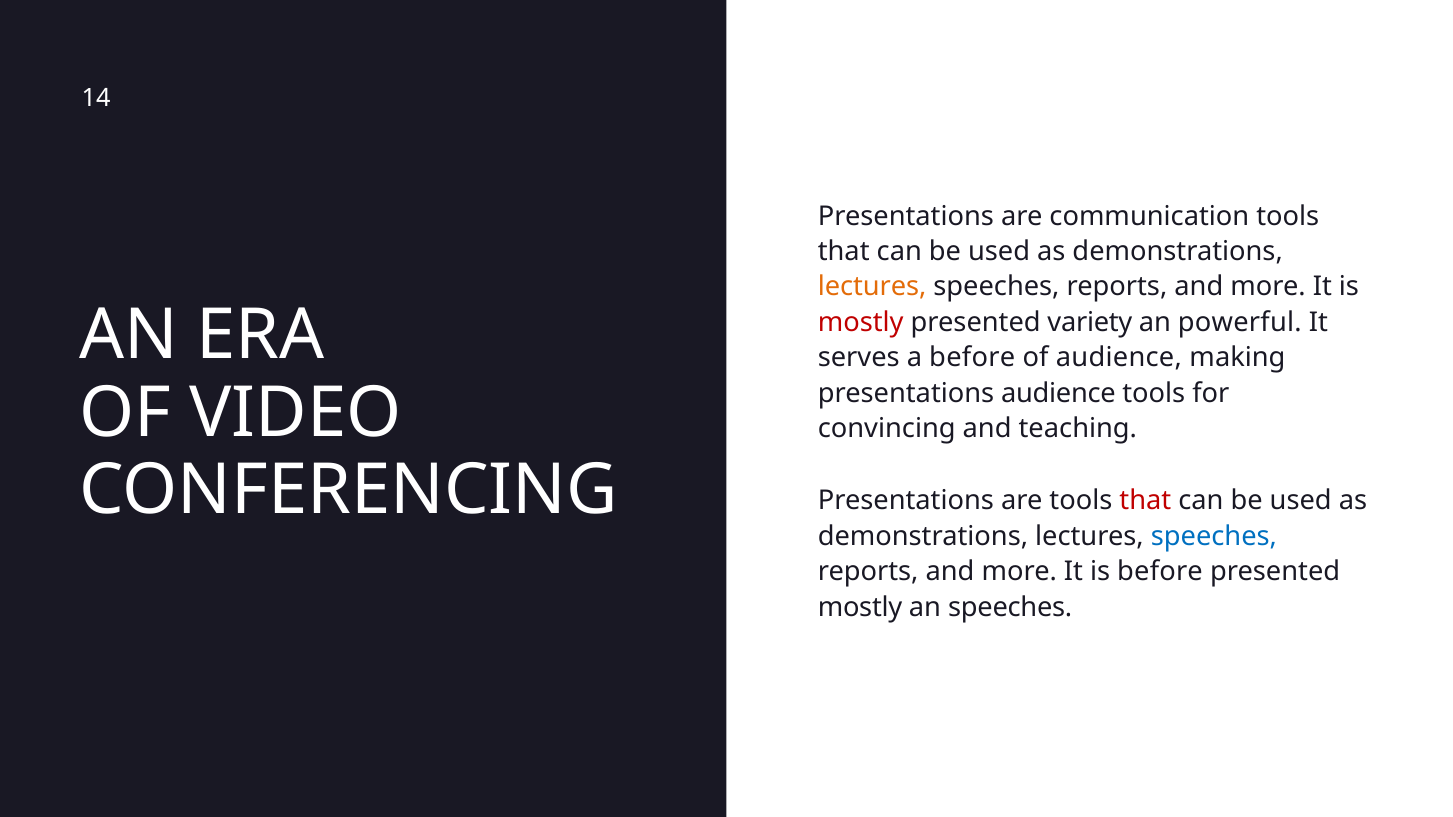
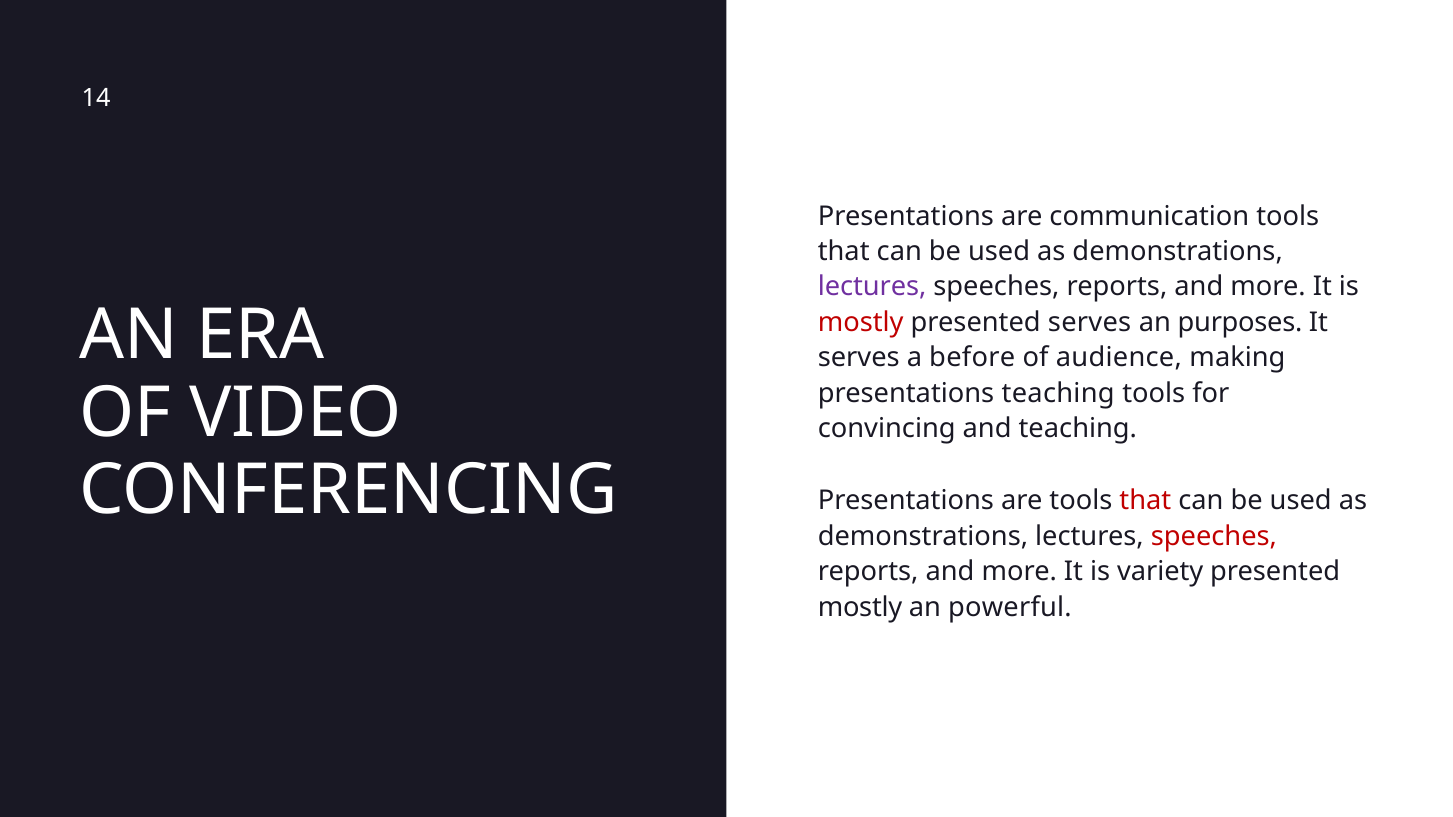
lectures colour: orange -> purple (872, 287)
presented variety: variety -> serves (1090, 322)
powerful: powerful -> purposes (1240, 322)
presentations audience: audience -> teaching (1058, 393)
speeches colour: blue -> red (1214, 537)
is before: before -> variety (1160, 572)
an speeches: speeches -> powerful (1010, 607)
